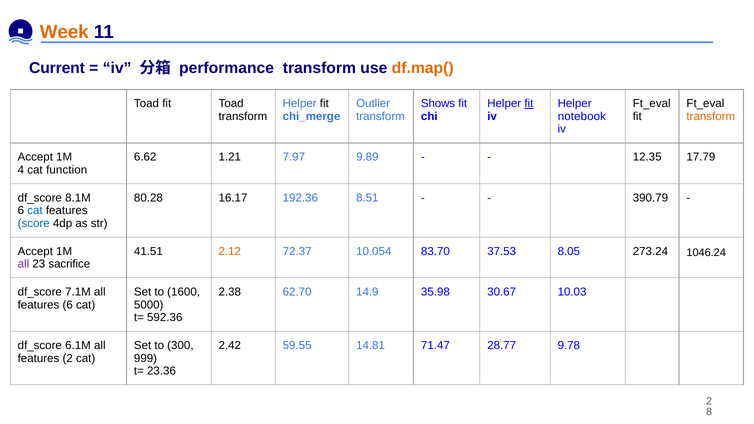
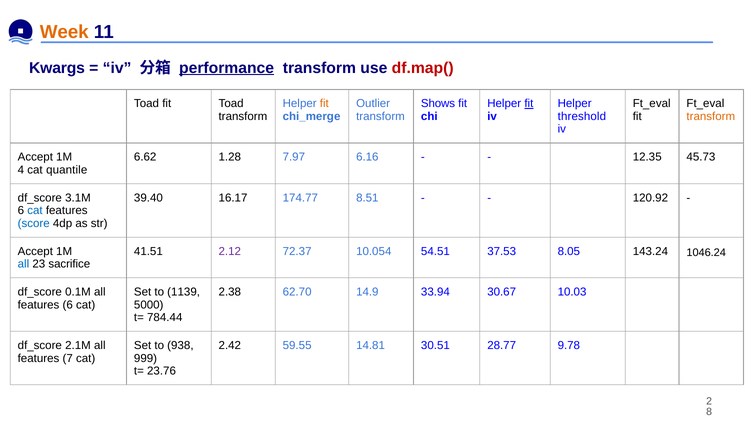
Current: Current -> Kwargs (57, 68)
performance underline: none -> present (227, 68)
df.map( colour: orange -> red (423, 68)
fit colour: black -> orange (324, 104)
notebook: notebook -> threshold (582, 116)
1.21: 1.21 -> 1.28 (230, 157)
9.89: 9.89 -> 6.16 (367, 157)
17.79: 17.79 -> 45.73 (701, 157)
function: function -> quantile (67, 170)
8.1M: 8.1M -> 3.1M (78, 198)
80.28: 80.28 -> 39.40 (148, 198)
192.36: 192.36 -> 174.77 (300, 198)
390.79: 390.79 -> 120.92 (650, 198)
2.12 colour: orange -> purple (230, 251)
83.70: 83.70 -> 54.51 (435, 251)
273.24: 273.24 -> 143.24 (650, 251)
all colour: purple -> blue (23, 264)
7.1M: 7.1M -> 0.1M (78, 292)
1600: 1600 -> 1139 (184, 292)
35.98: 35.98 -> 33.94 (435, 292)
592.36: 592.36 -> 784.44 (165, 318)
6.1M: 6.1M -> 2.1M (78, 346)
300: 300 -> 938 (180, 346)
71.47: 71.47 -> 30.51 (435, 346)
features 2: 2 -> 7 (68, 358)
23.36: 23.36 -> 23.76 (161, 371)
